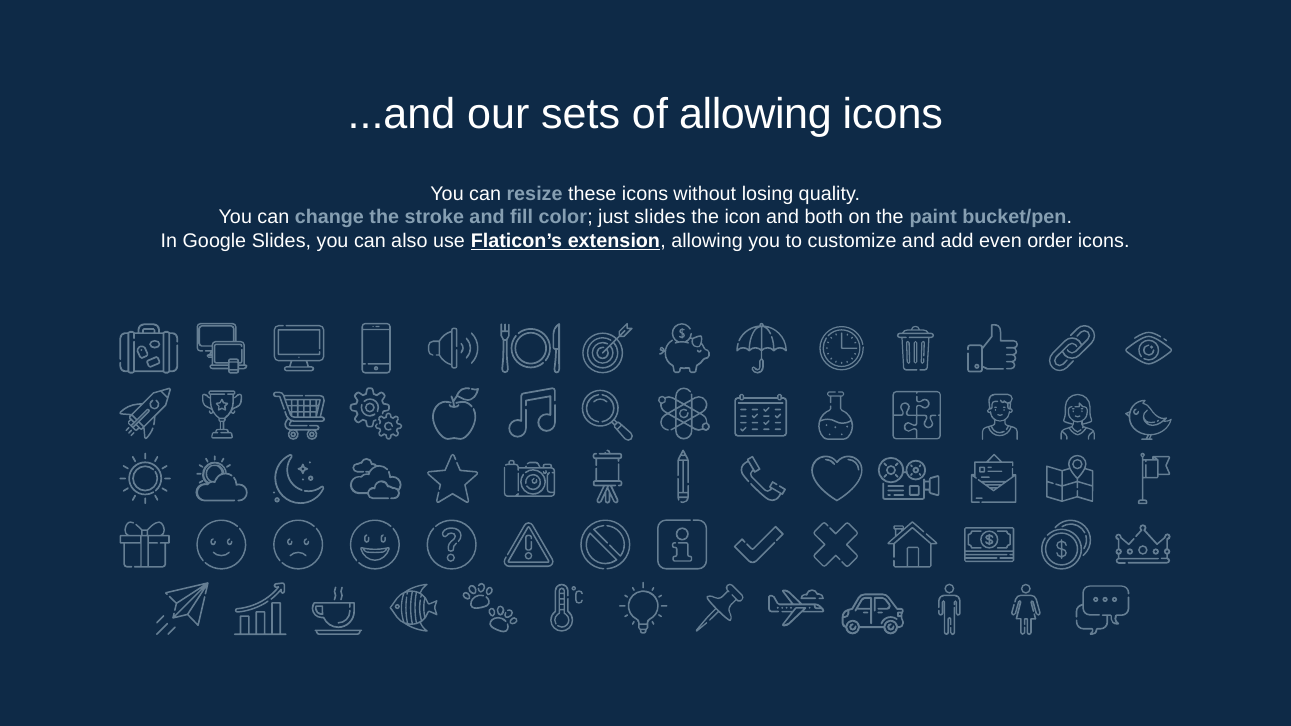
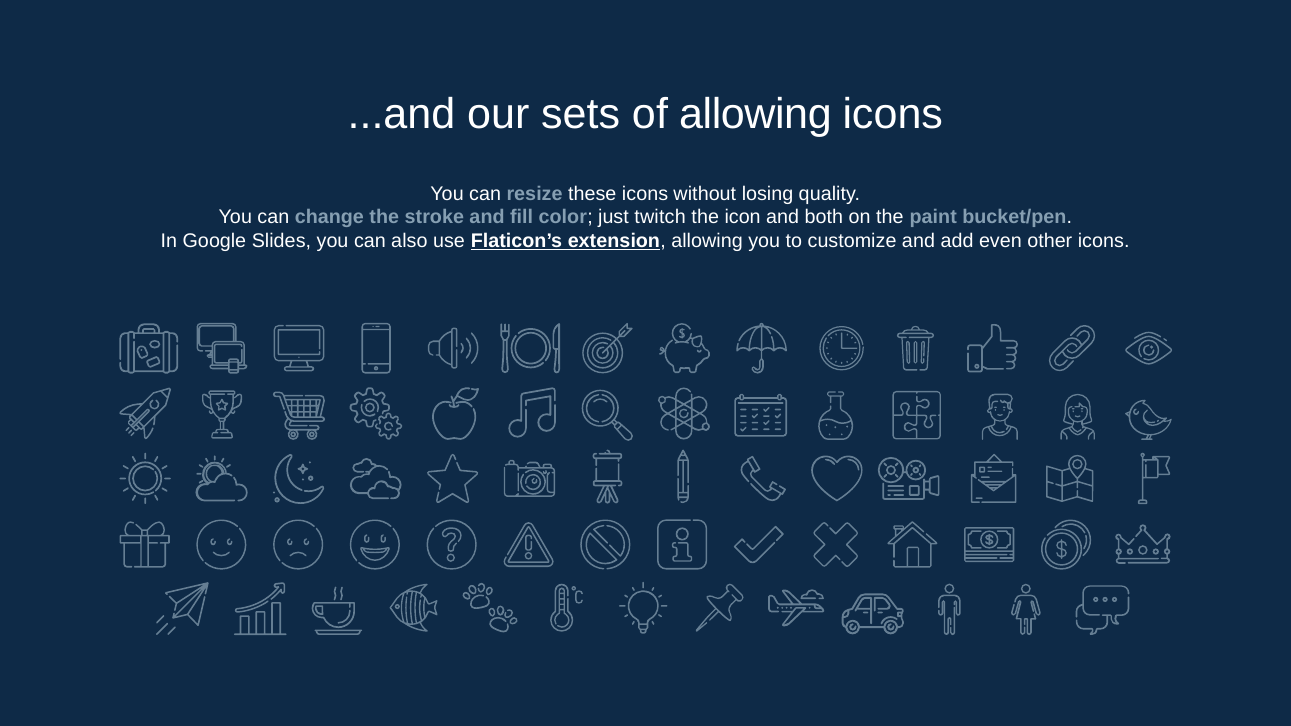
just slides: slides -> twitch (660, 218)
order: order -> other (1050, 241)
